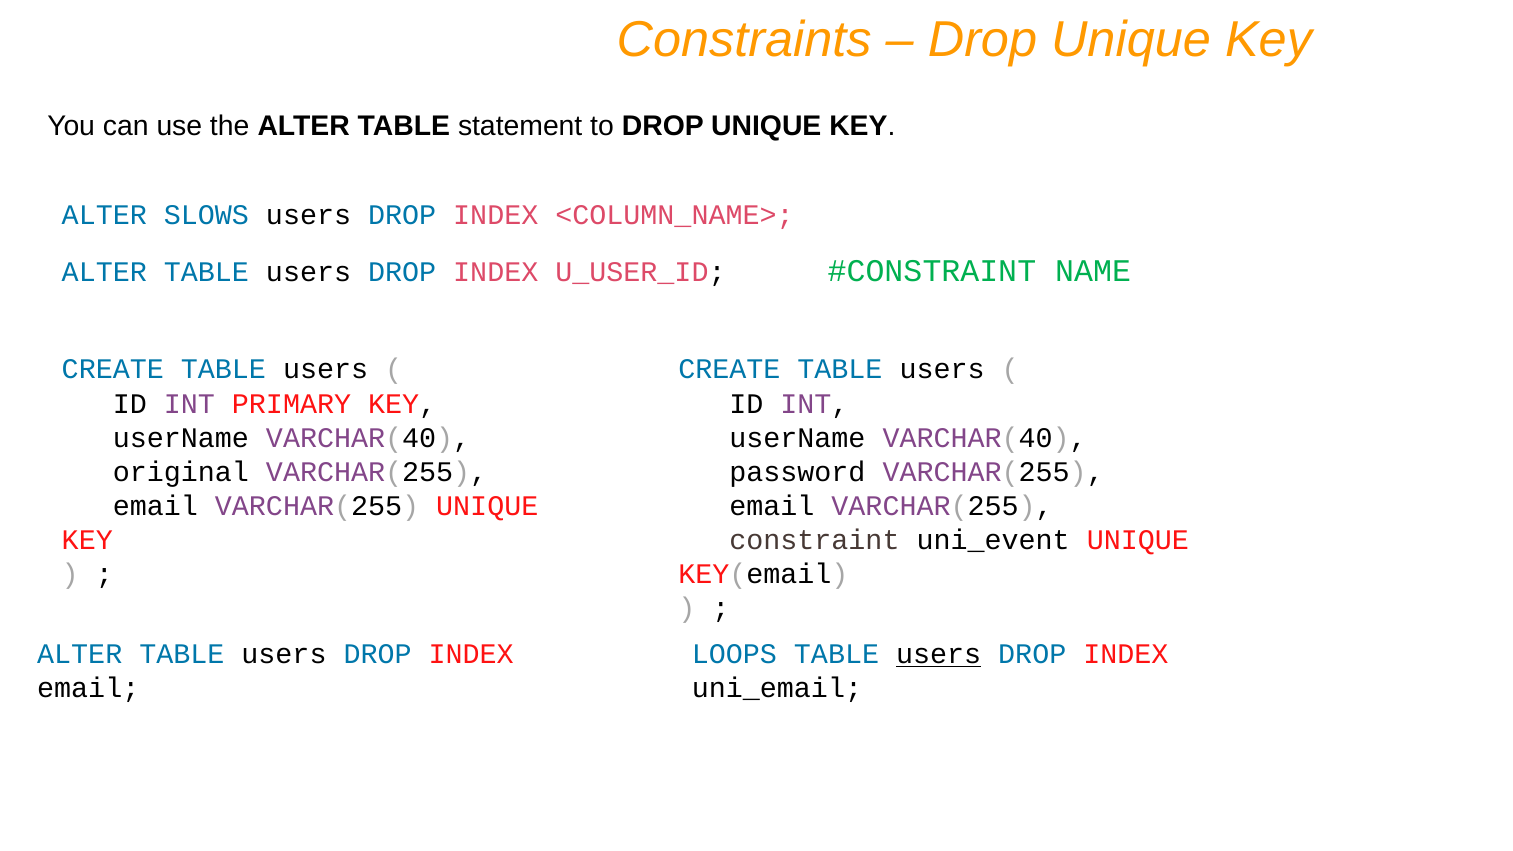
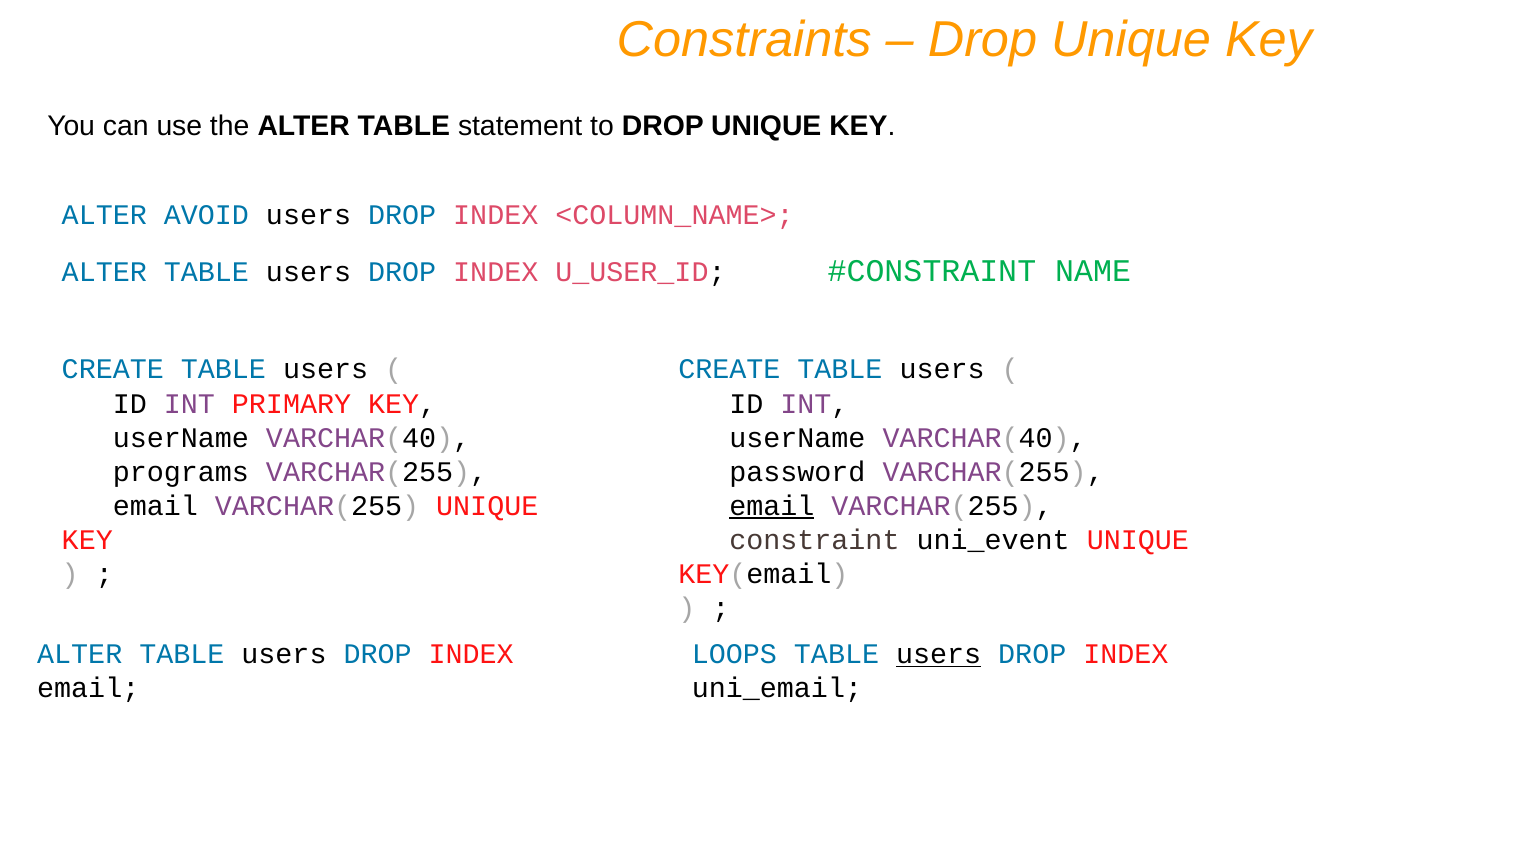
SLOWS: SLOWS -> AVOID (206, 216)
original: original -> programs (181, 472)
email underline: none -> present (772, 506)
